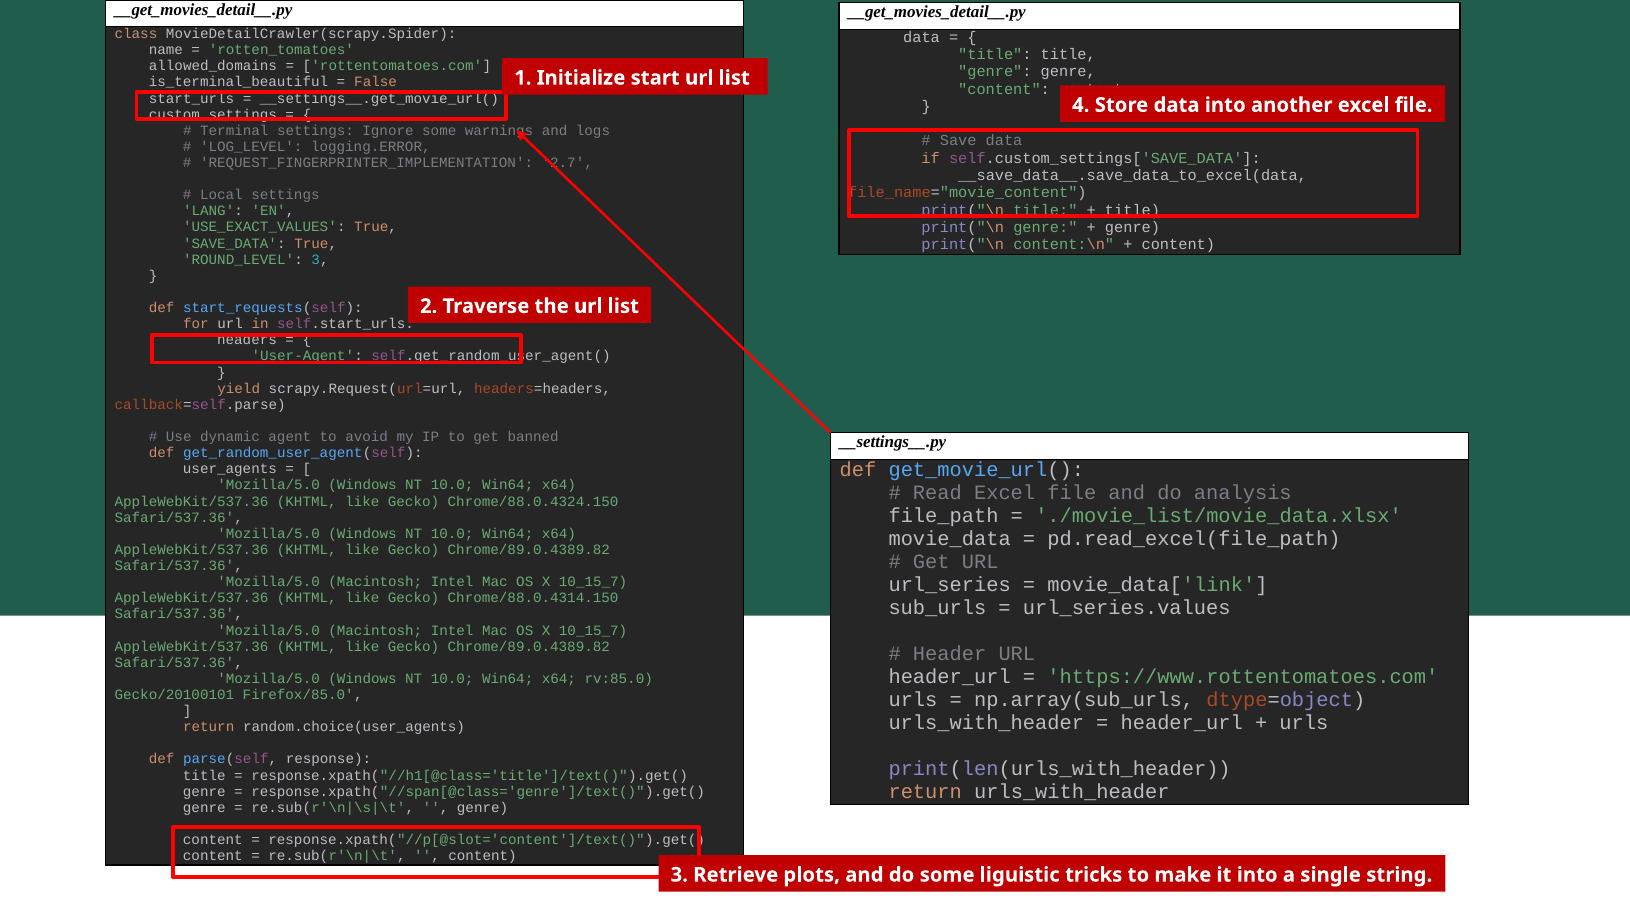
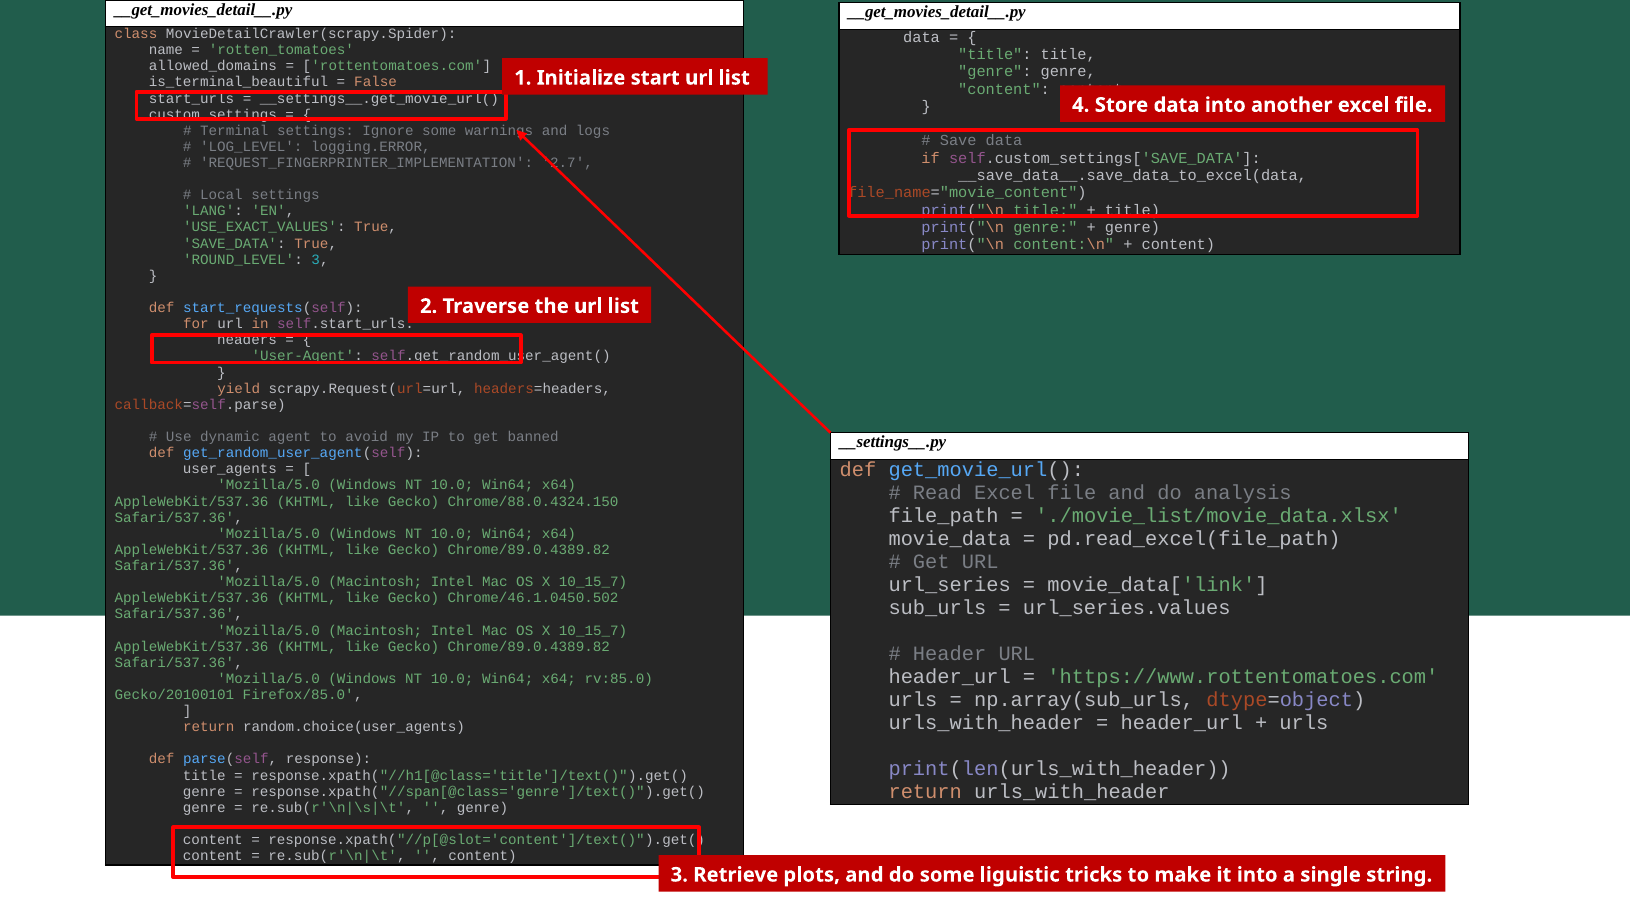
Chrome/88.0.4314.150: Chrome/88.0.4314.150 -> Chrome/46.1.0450.502 (533, 598)
